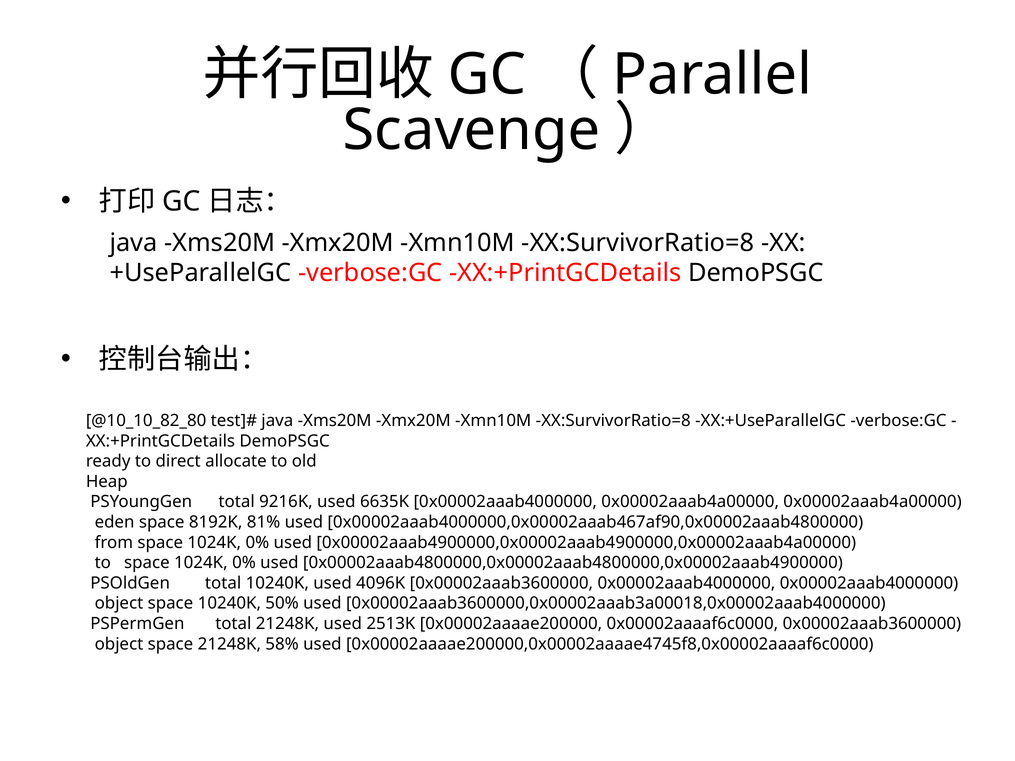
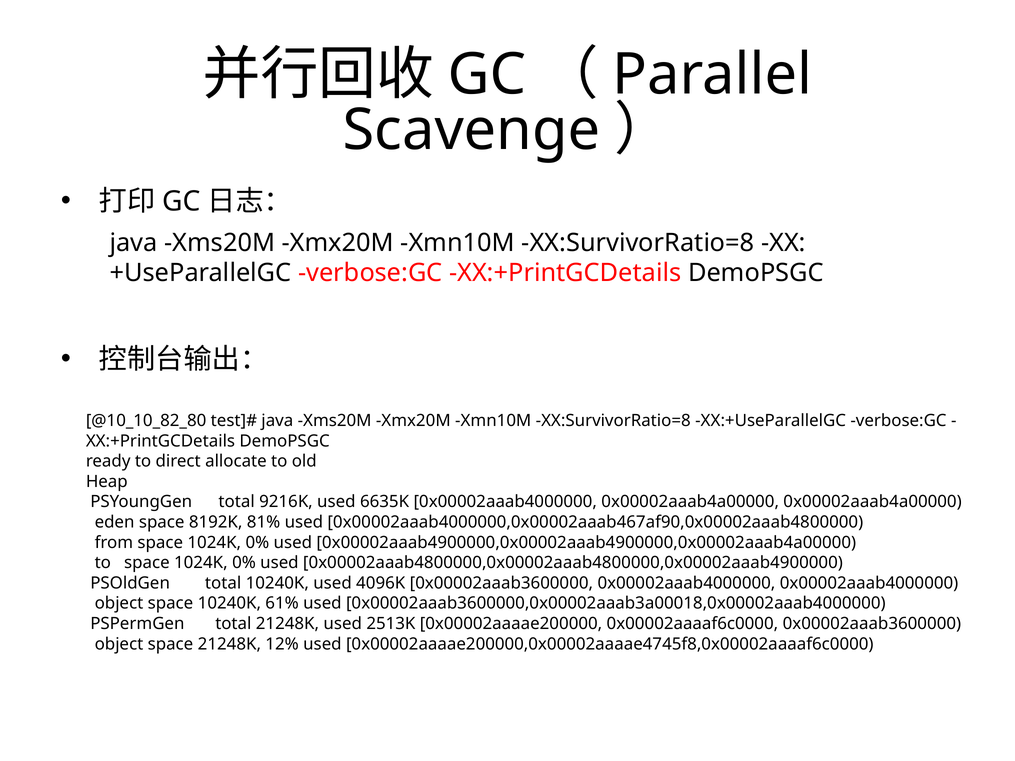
50%: 50% -> 61% (282, 604)
58%: 58% -> 12% (282, 644)
